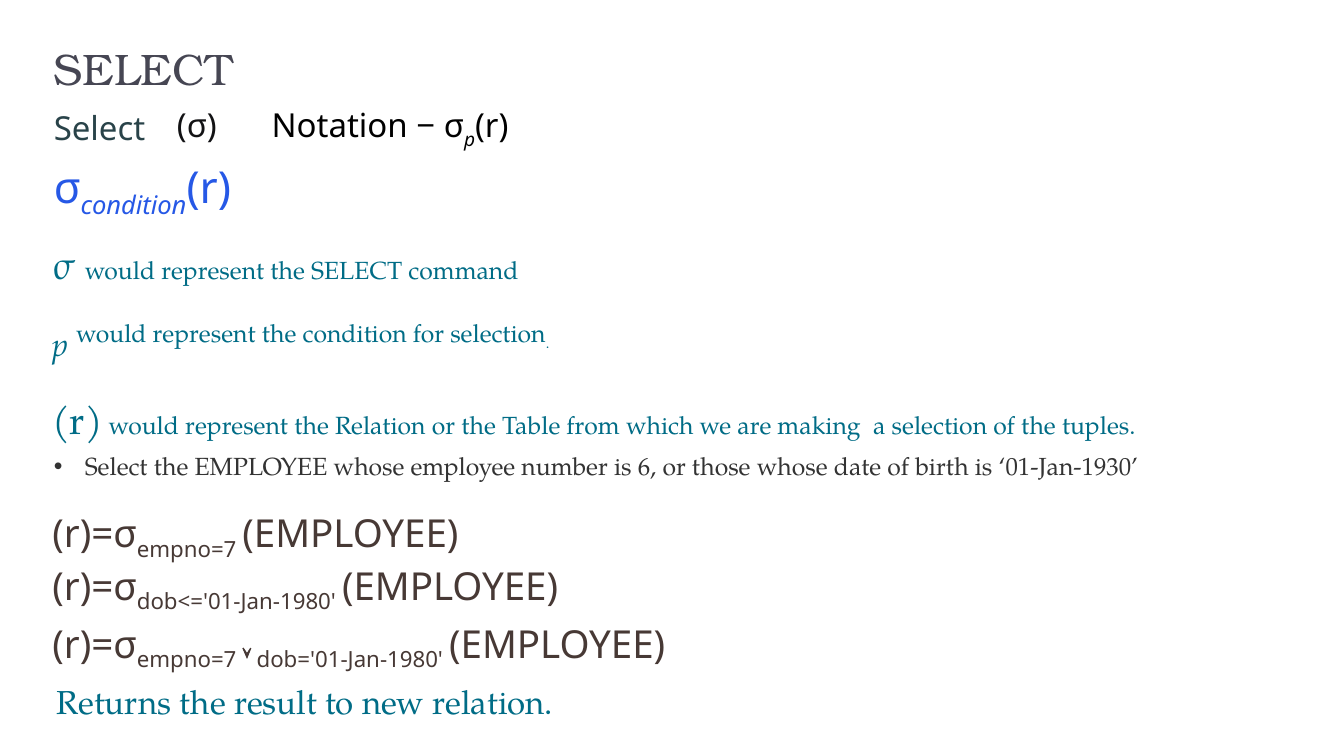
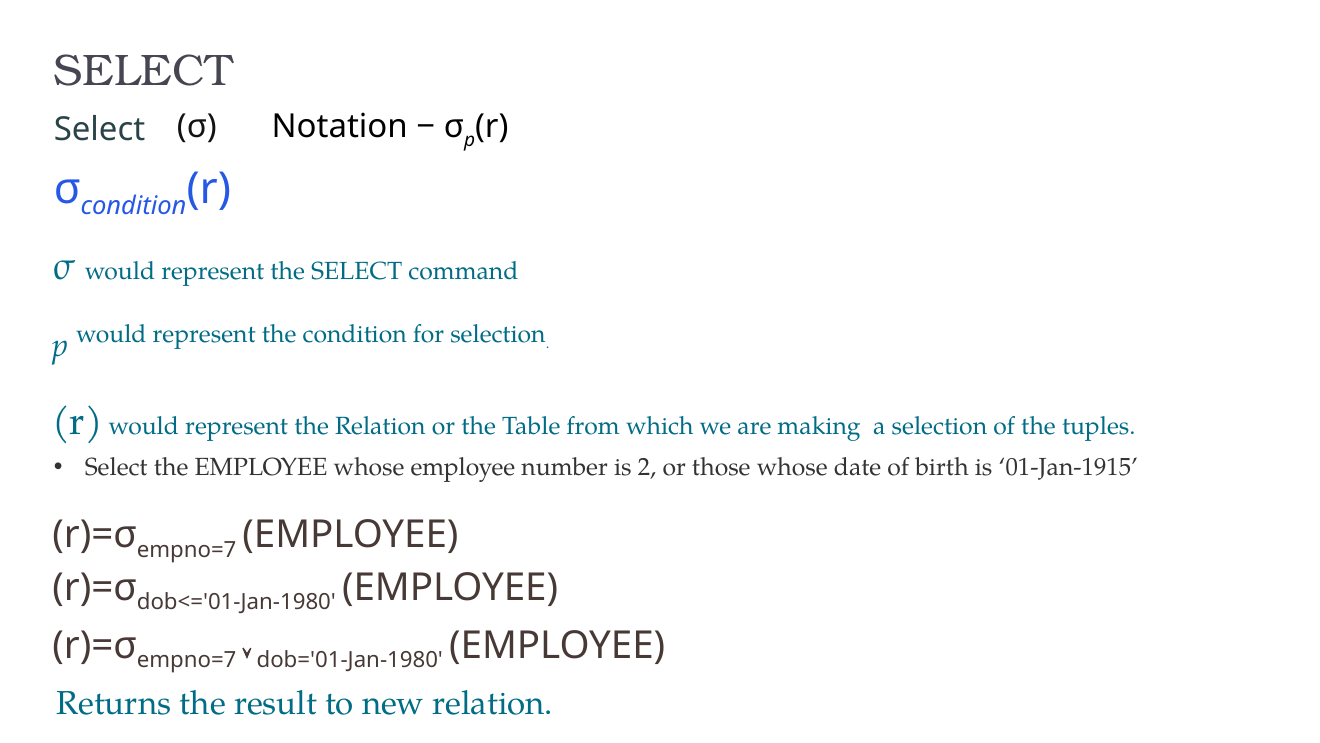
6: 6 -> 2 (647, 467)
01-Jan-1930: 01-Jan-1930 -> 01-Jan-1915 (1068, 467)
